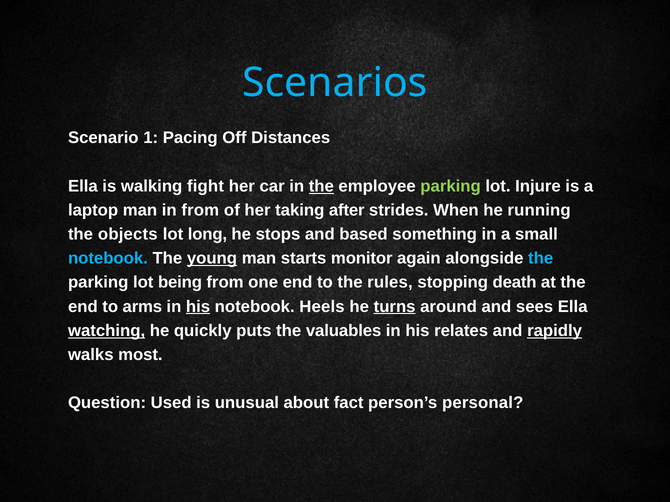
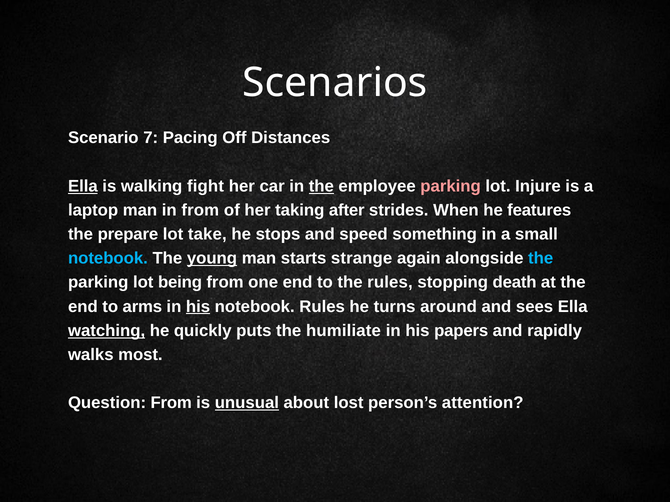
Scenarios colour: light blue -> white (335, 83)
1: 1 -> 7 (151, 138)
Ella underline: none -> present (83, 186)
parking colour: light green -> pink (451, 186)
running: running -> features (539, 210)
objects: objects -> prepare (128, 235)
long: long -> take (207, 235)
based: based -> speed (364, 235)
monitor: monitor -> strange (362, 259)
notebook Heels: Heels -> Rules (322, 307)
turns underline: present -> none (395, 307)
valuables: valuables -> humiliate (343, 331)
relates: relates -> papers (461, 331)
rapidly underline: present -> none (555, 331)
Question Used: Used -> From (171, 403)
unusual underline: none -> present (247, 403)
fact: fact -> lost (349, 403)
personal: personal -> attention (483, 403)
